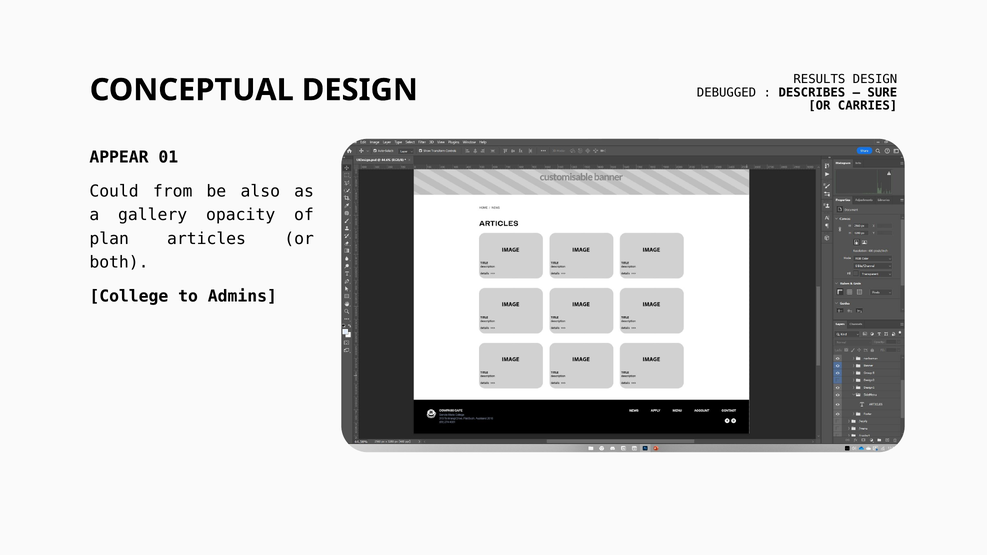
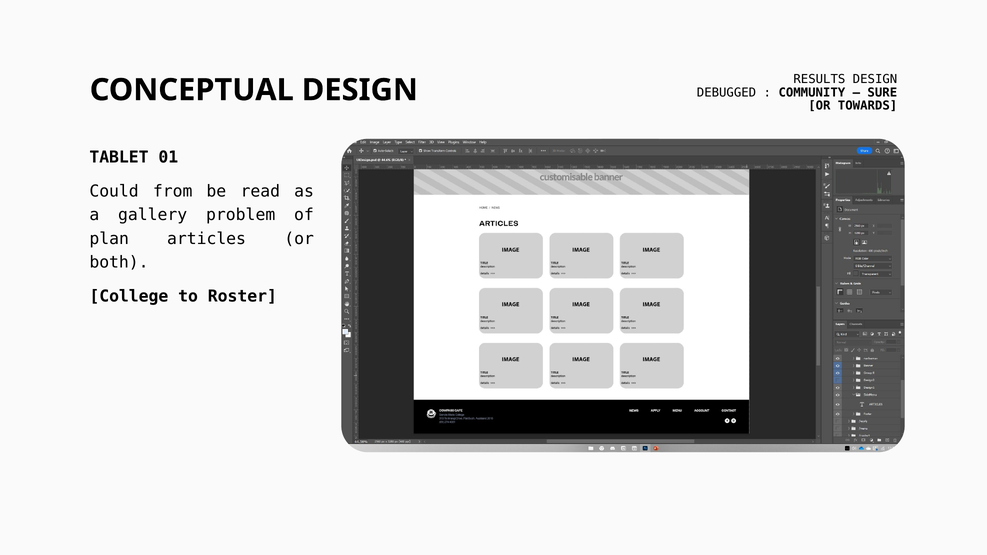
DESCRIBES: DESCRIBES -> COMMUNITY (812, 93)
CARRIES: CARRIES -> TOWARDS (868, 106)
APPEAR: APPEAR -> TABLET (119, 157)
also: also -> read (260, 191)
opacity: opacity -> problem (241, 215)
Admins: Admins -> Roster (242, 296)
